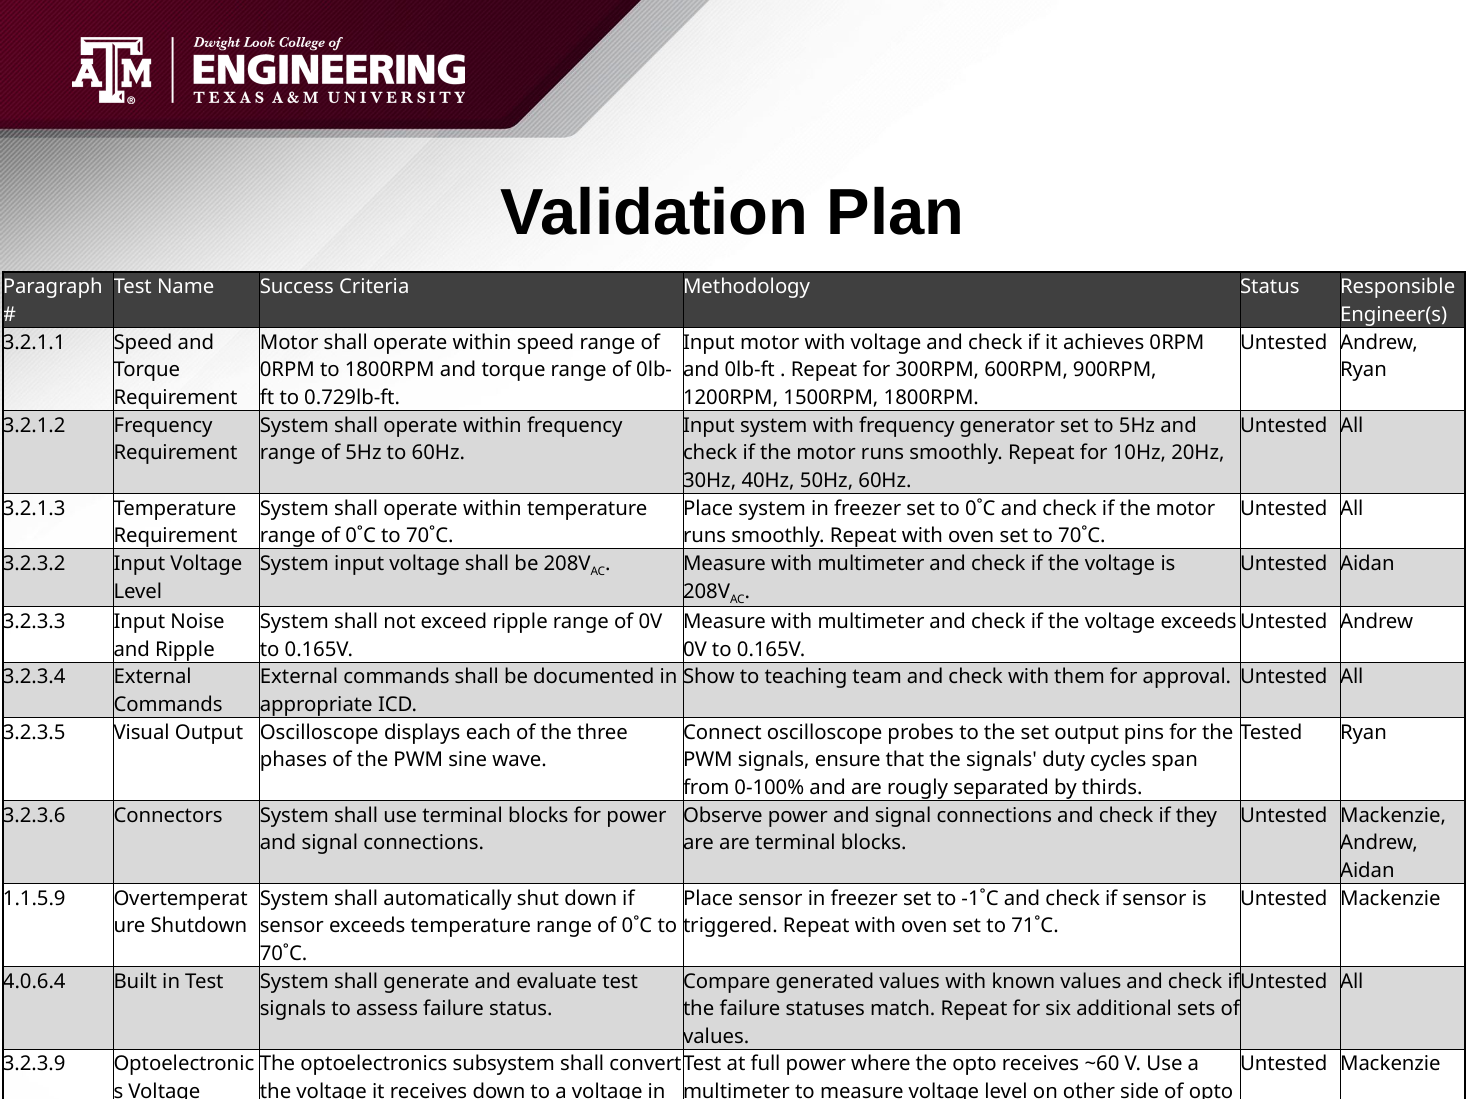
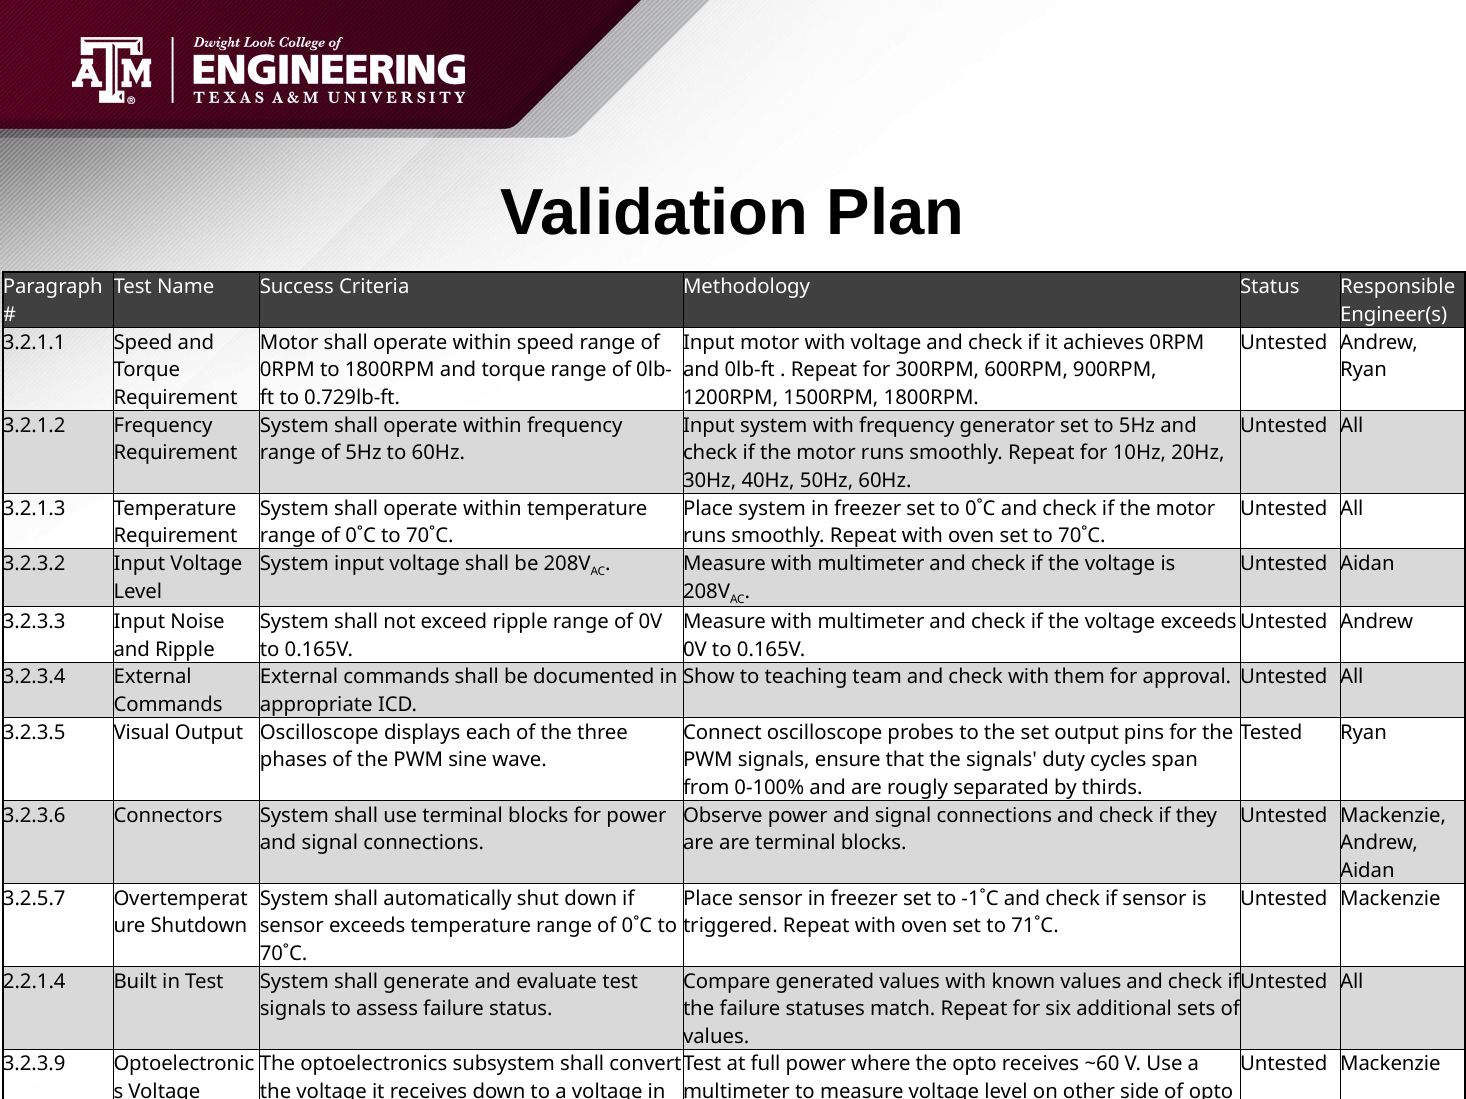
1.1.5.9: 1.1.5.9 -> 3.2.5.7 (34, 899)
4.0.6.4: 4.0.6.4 -> 2.2.1.4 (34, 982)
